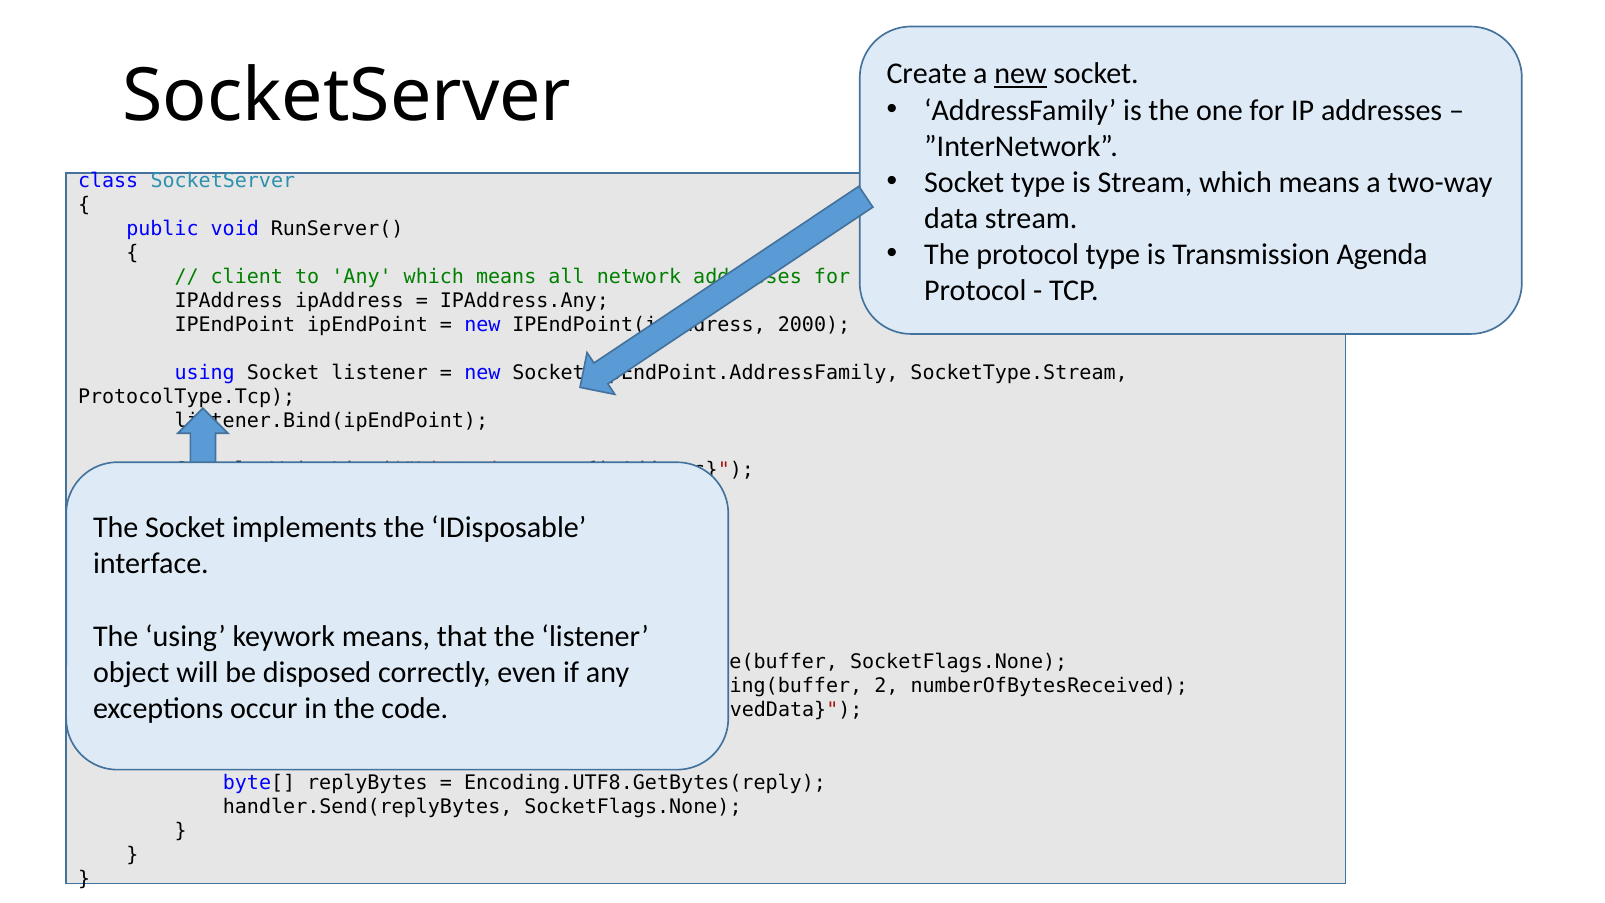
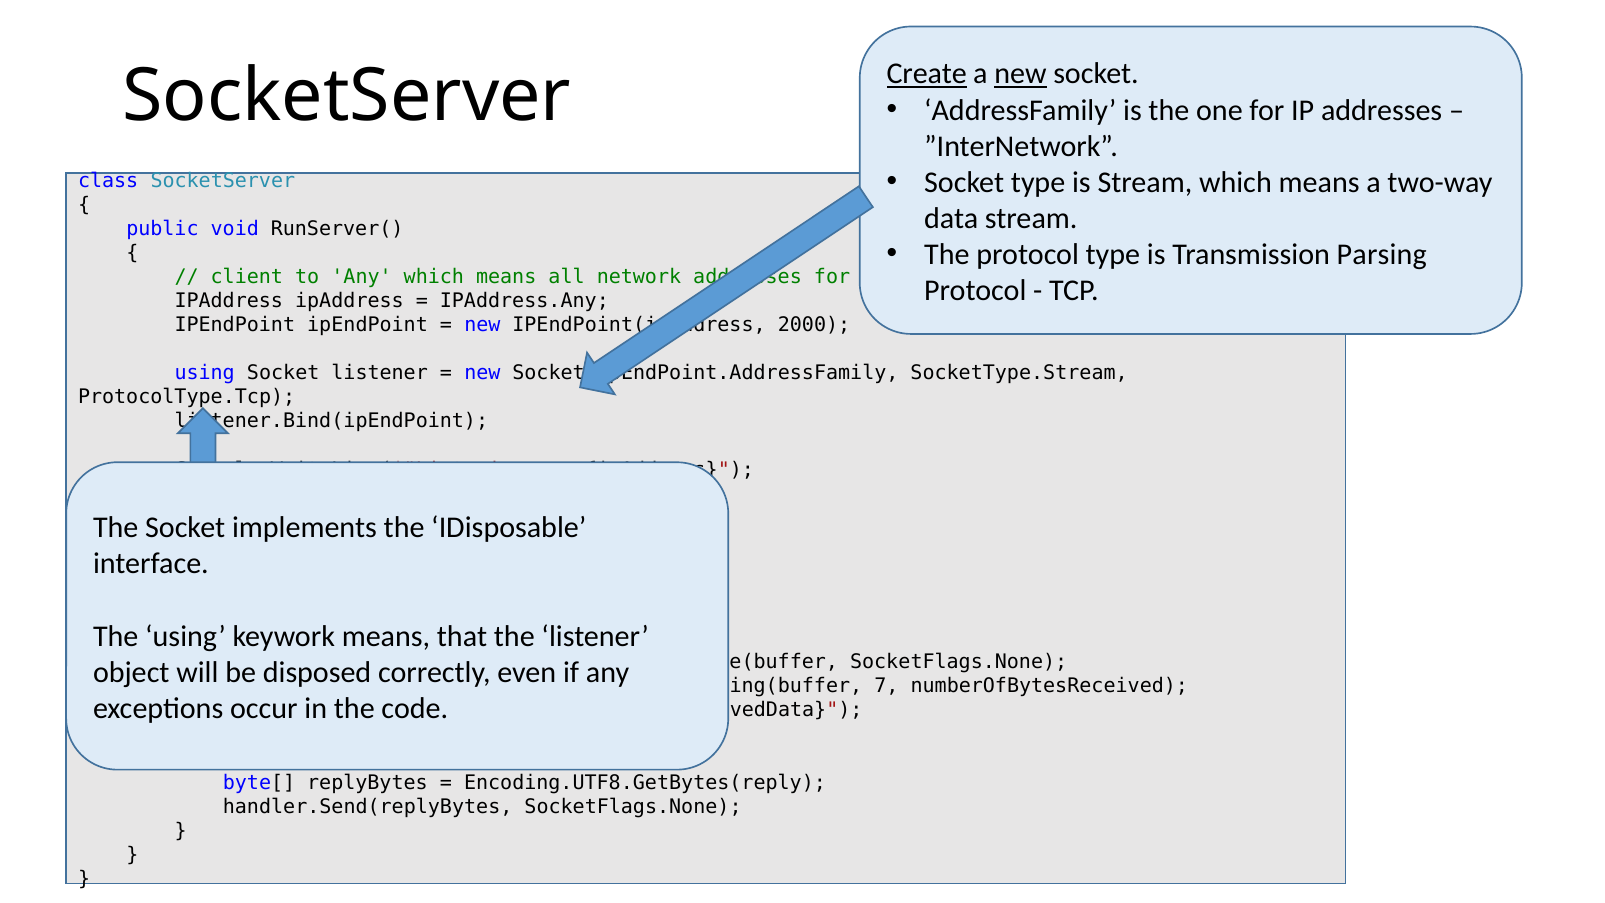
Create underline: none -> present (927, 74)
Agenda: Agenda -> Parsing (1382, 255)
2: 2 -> 7 (886, 686)
